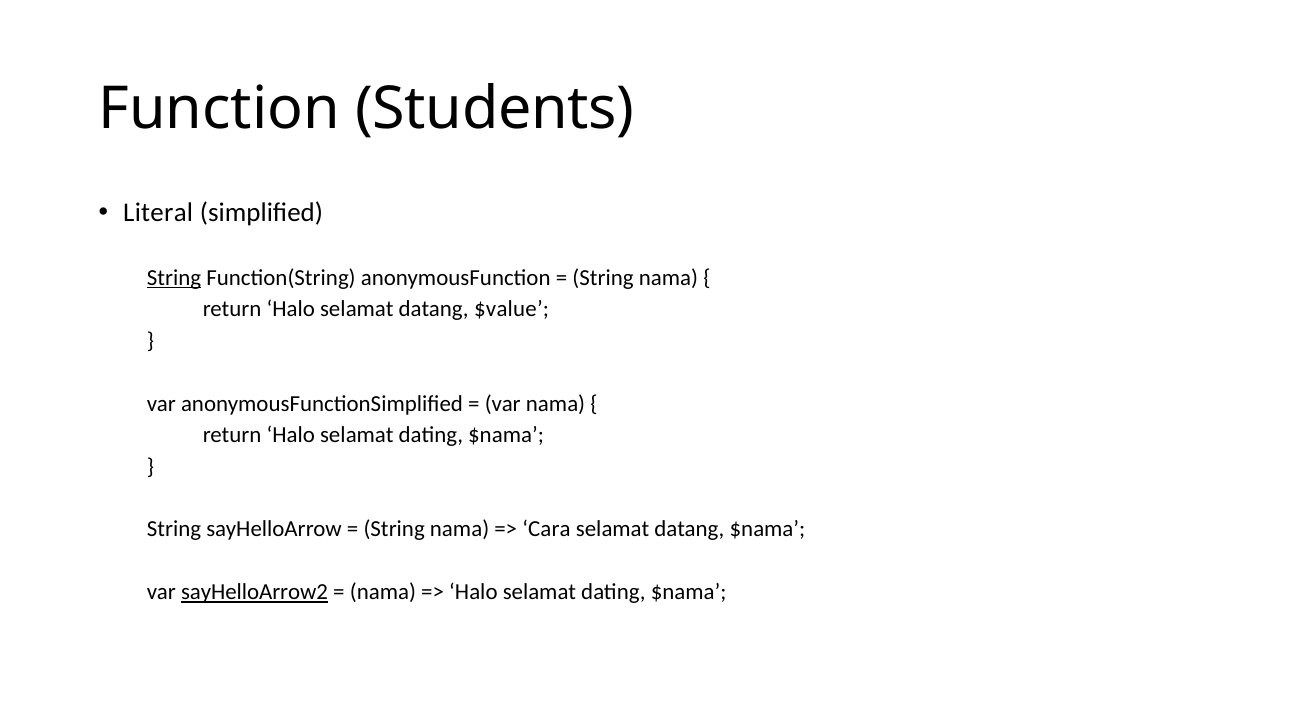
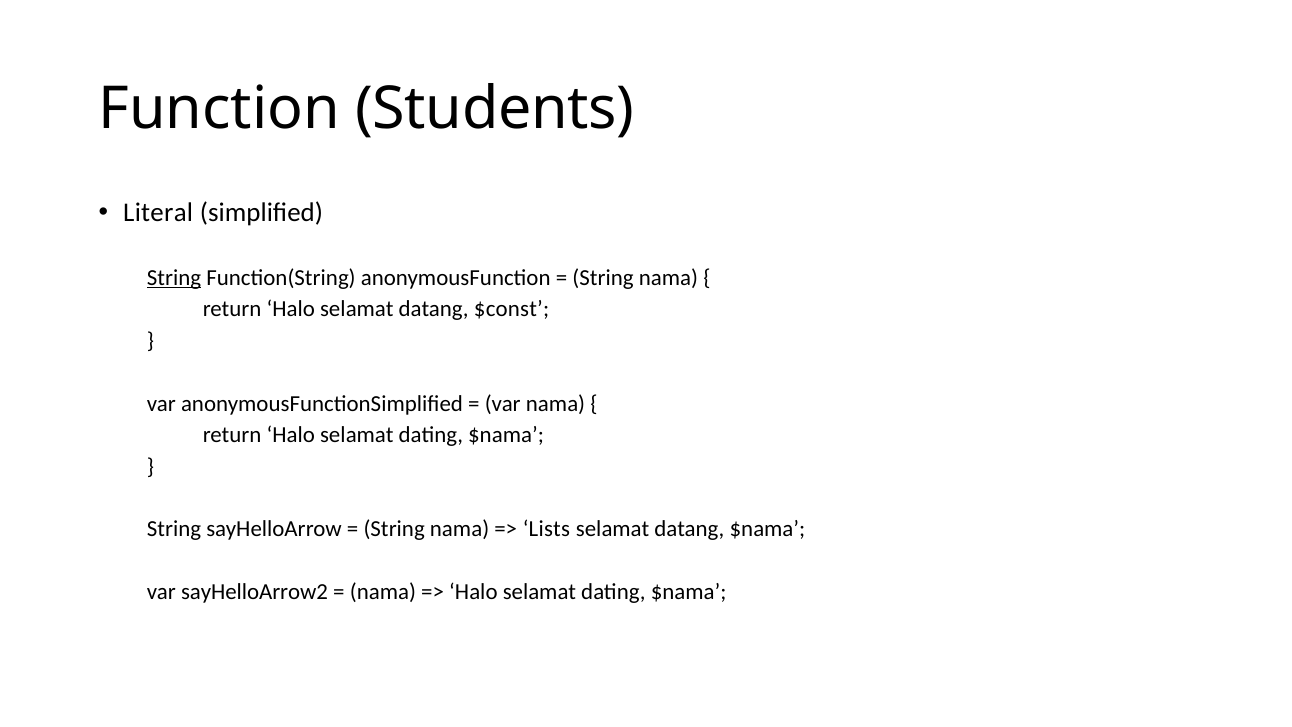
$value: $value -> $const (512, 309)
Cara: Cara -> Lists (546, 529)
sayHelloArrow2 underline: present -> none (255, 592)
